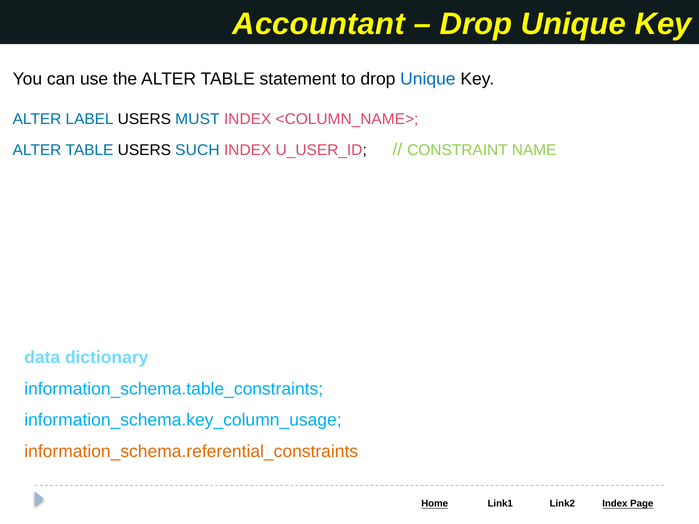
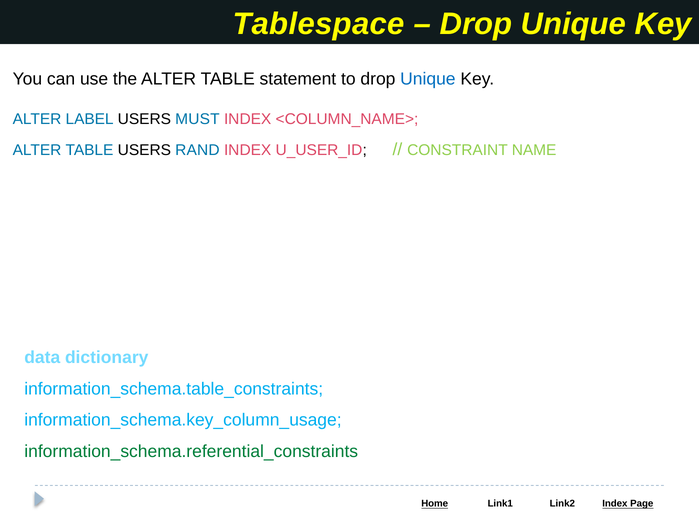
Accountant: Accountant -> Tablespace (319, 24)
SUCH: SUCH -> RAND (197, 150)
information_schema.referential_constraints colour: orange -> green (191, 452)
